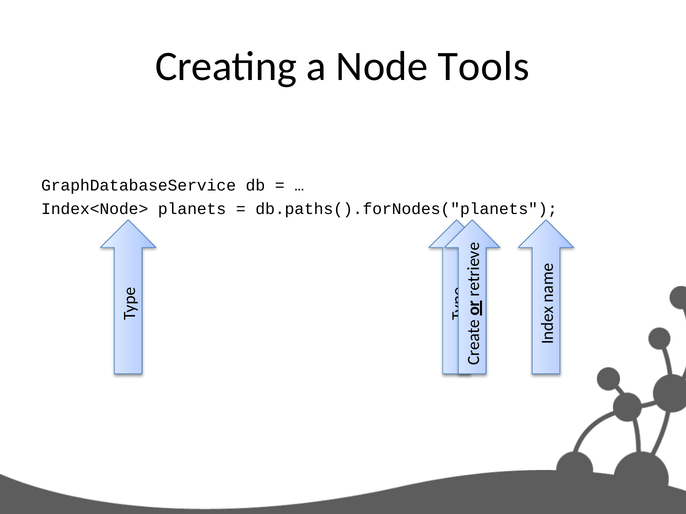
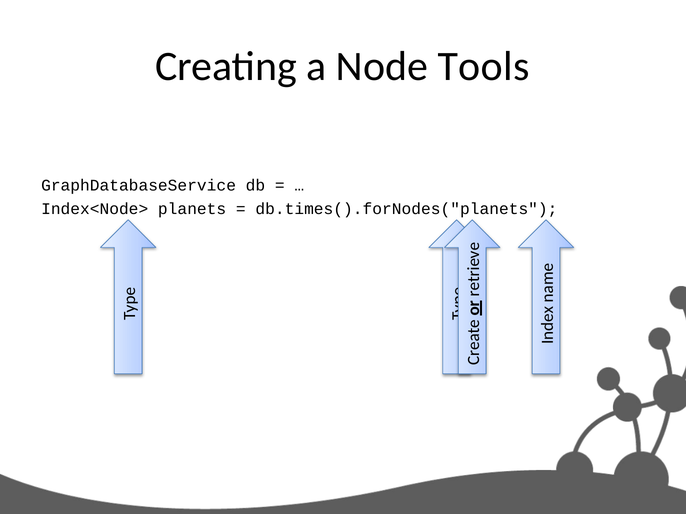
db.paths().forNodes("planets: db.paths().forNodes("planets -> db.times().forNodes("planets (406, 209)
